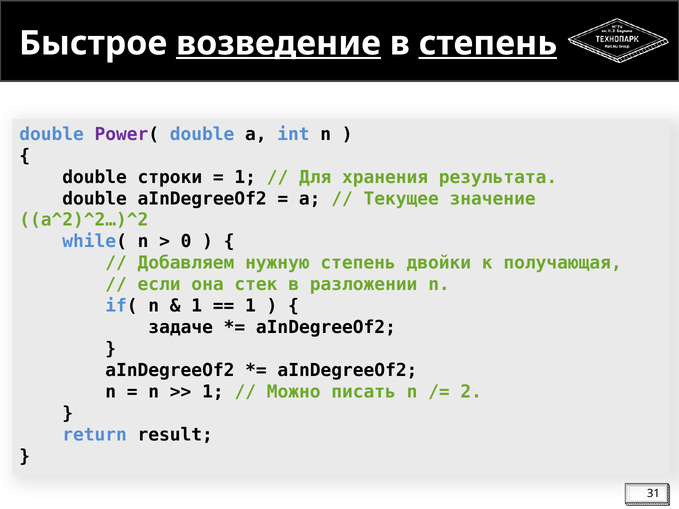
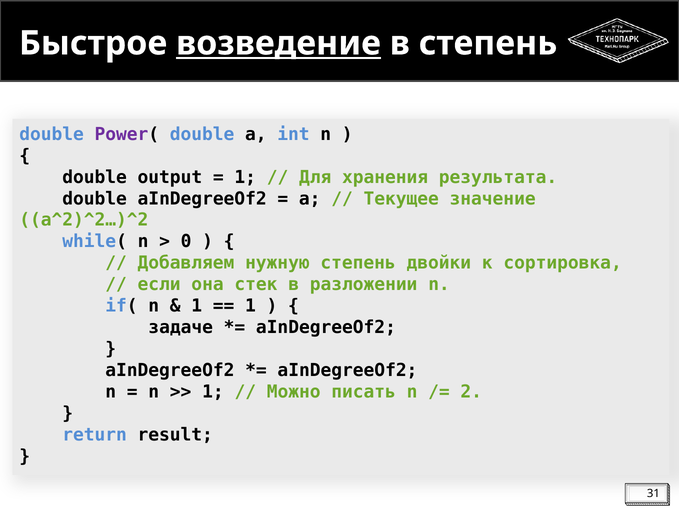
степень underline: present -> none (488, 43)
строки: строки -> output (170, 177)
получающая: получающая -> сортировка (563, 263)
